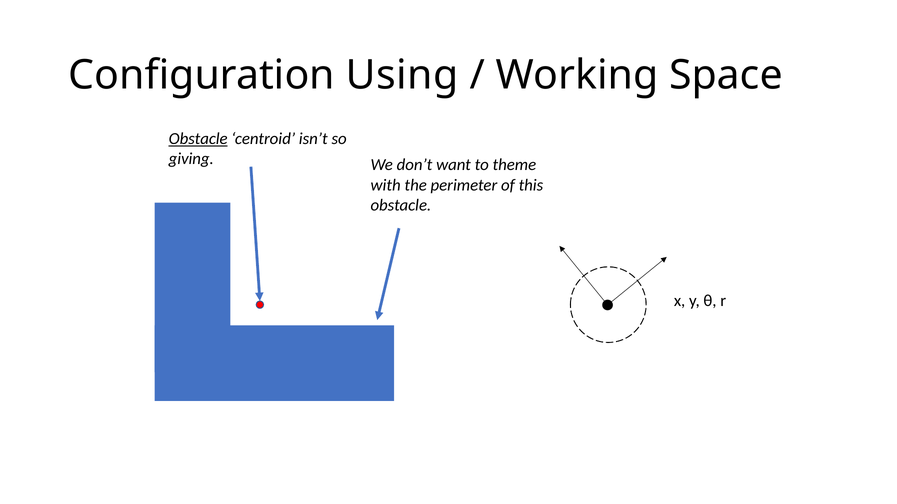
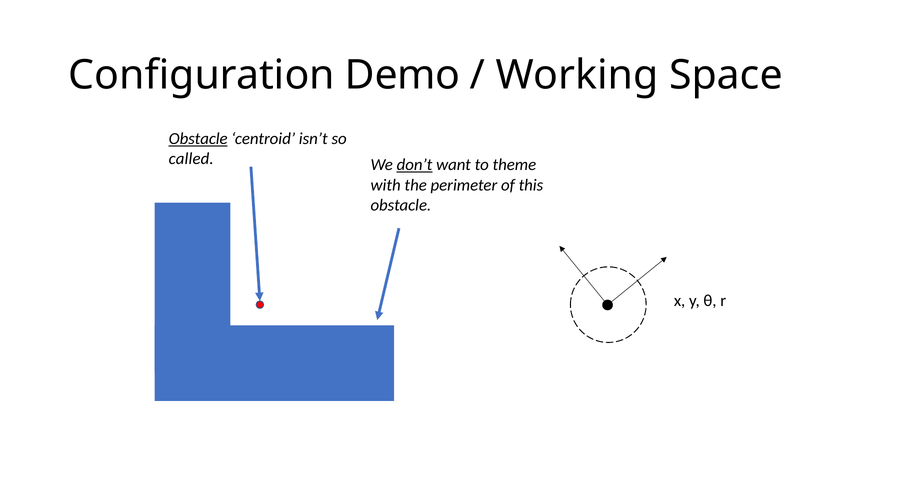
Using: Using -> Demo (403, 75)
giving: giving -> called (191, 159)
don’t underline: none -> present (415, 165)
